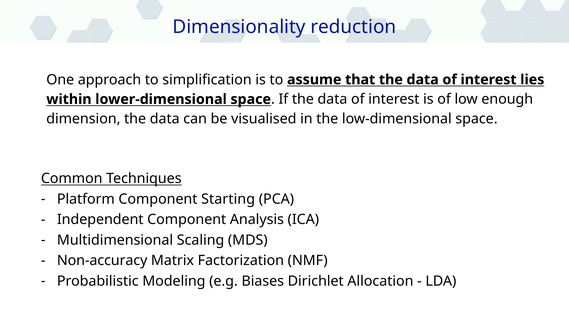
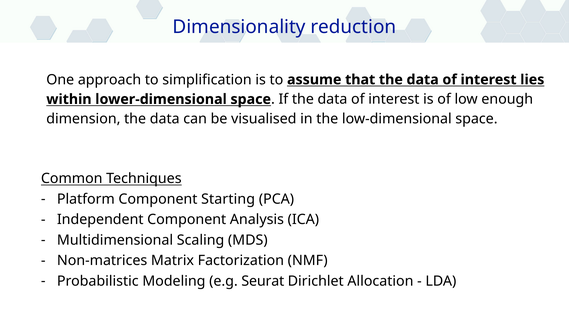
Non-accuracy: Non-accuracy -> Non-matrices (102, 261)
Biases: Biases -> Seurat (263, 281)
